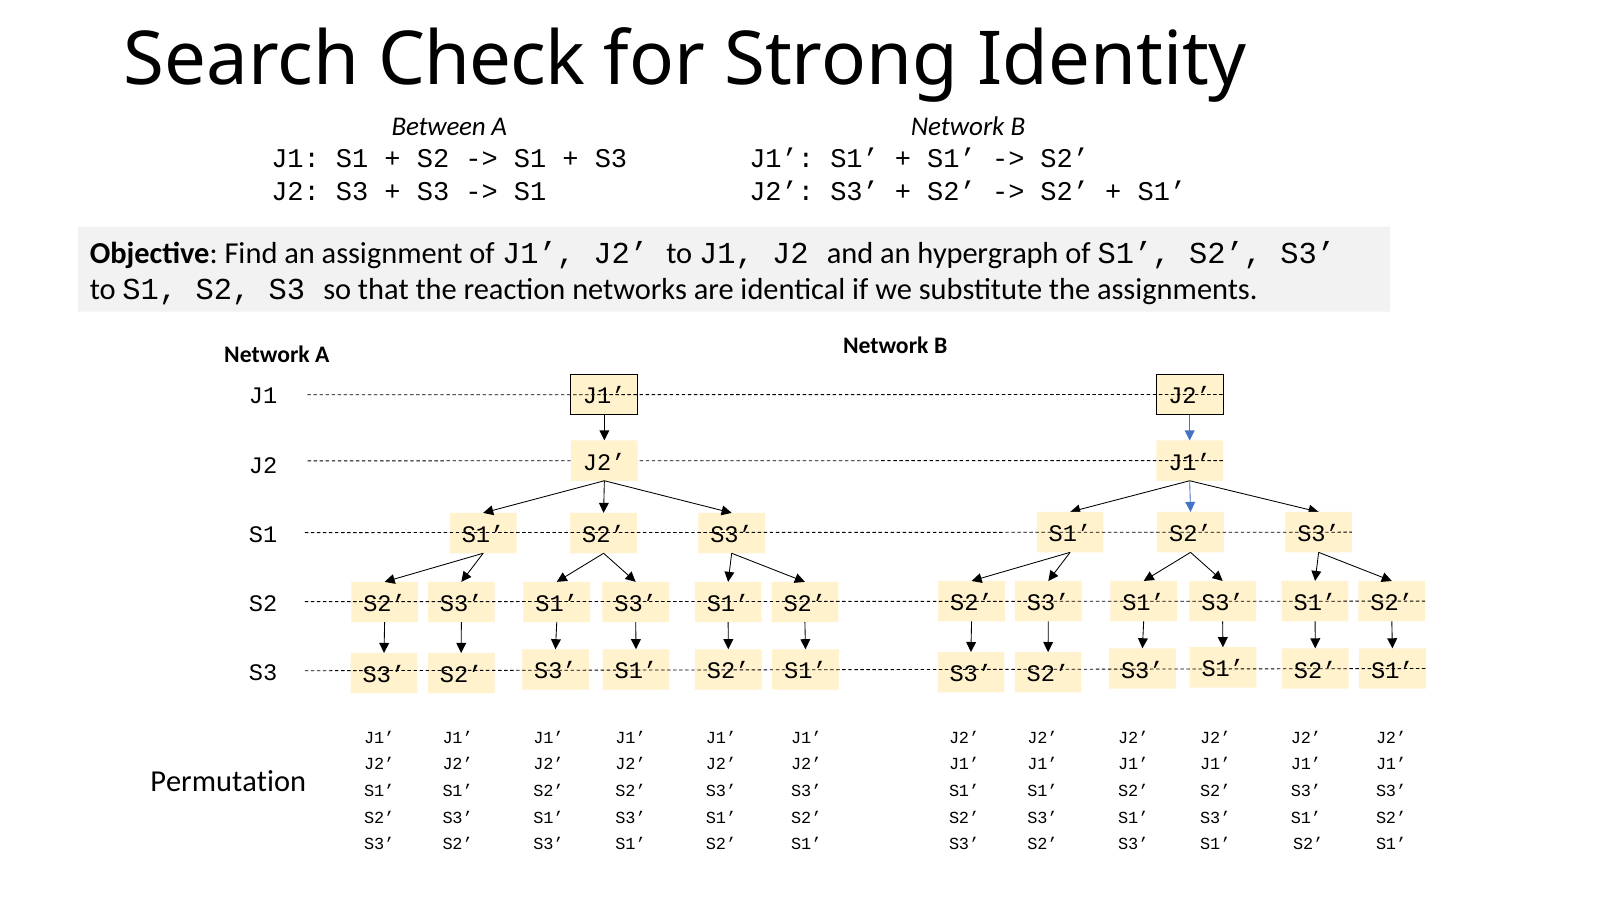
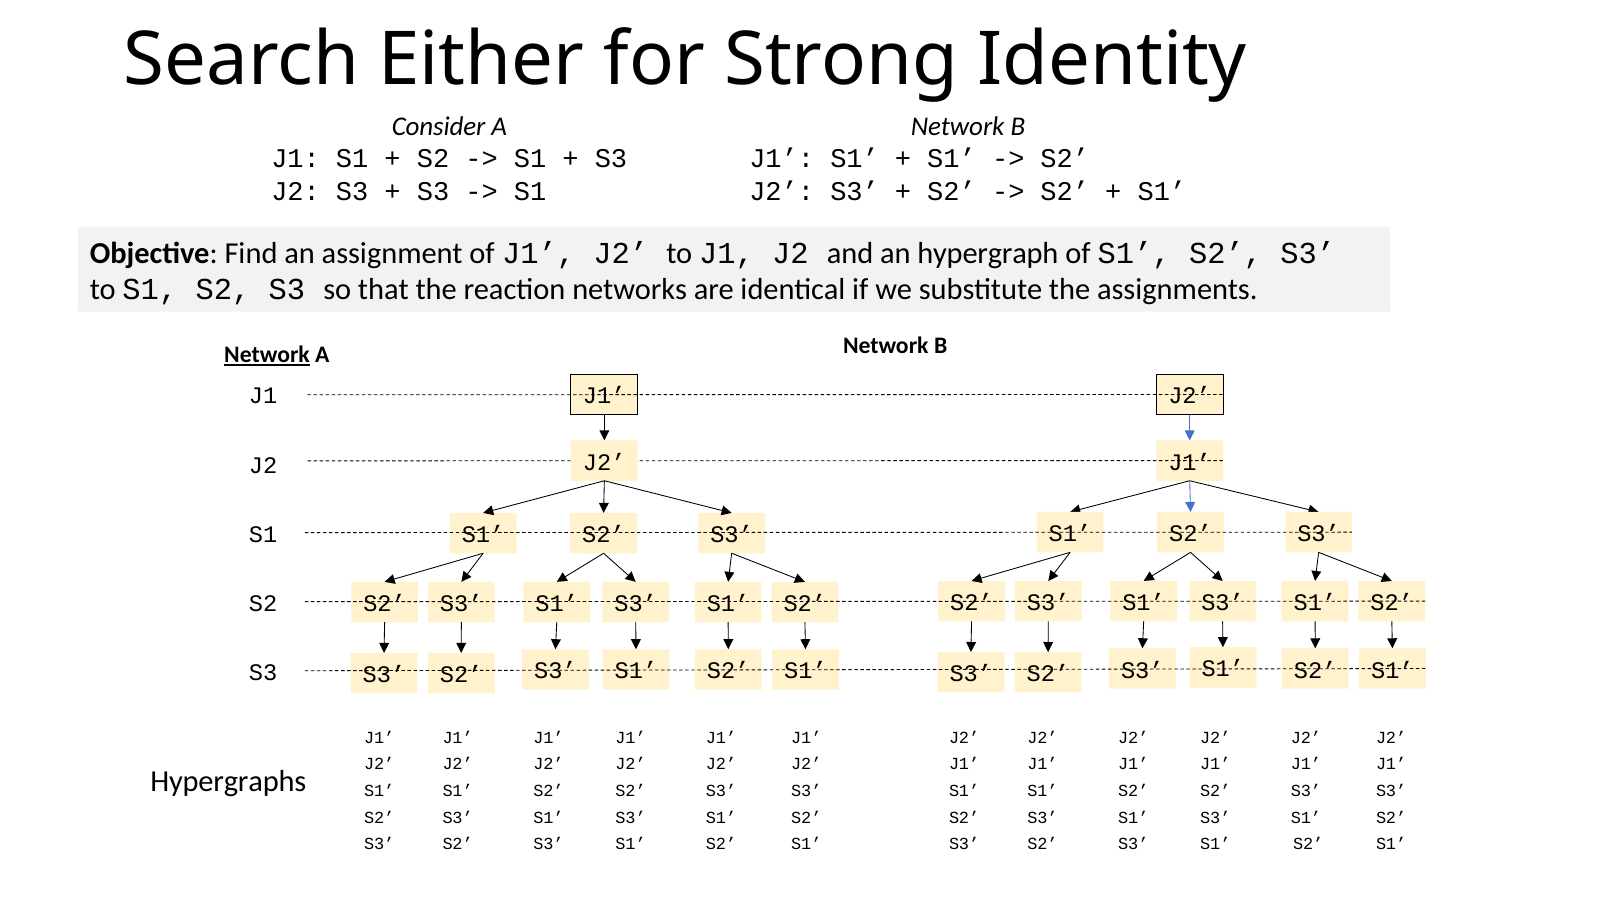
Check: Check -> Either (481, 60)
Between: Between -> Consider (439, 126)
Network underline: none -> present (267, 355)
Permutation: Permutation -> Hypergraphs (228, 782)
